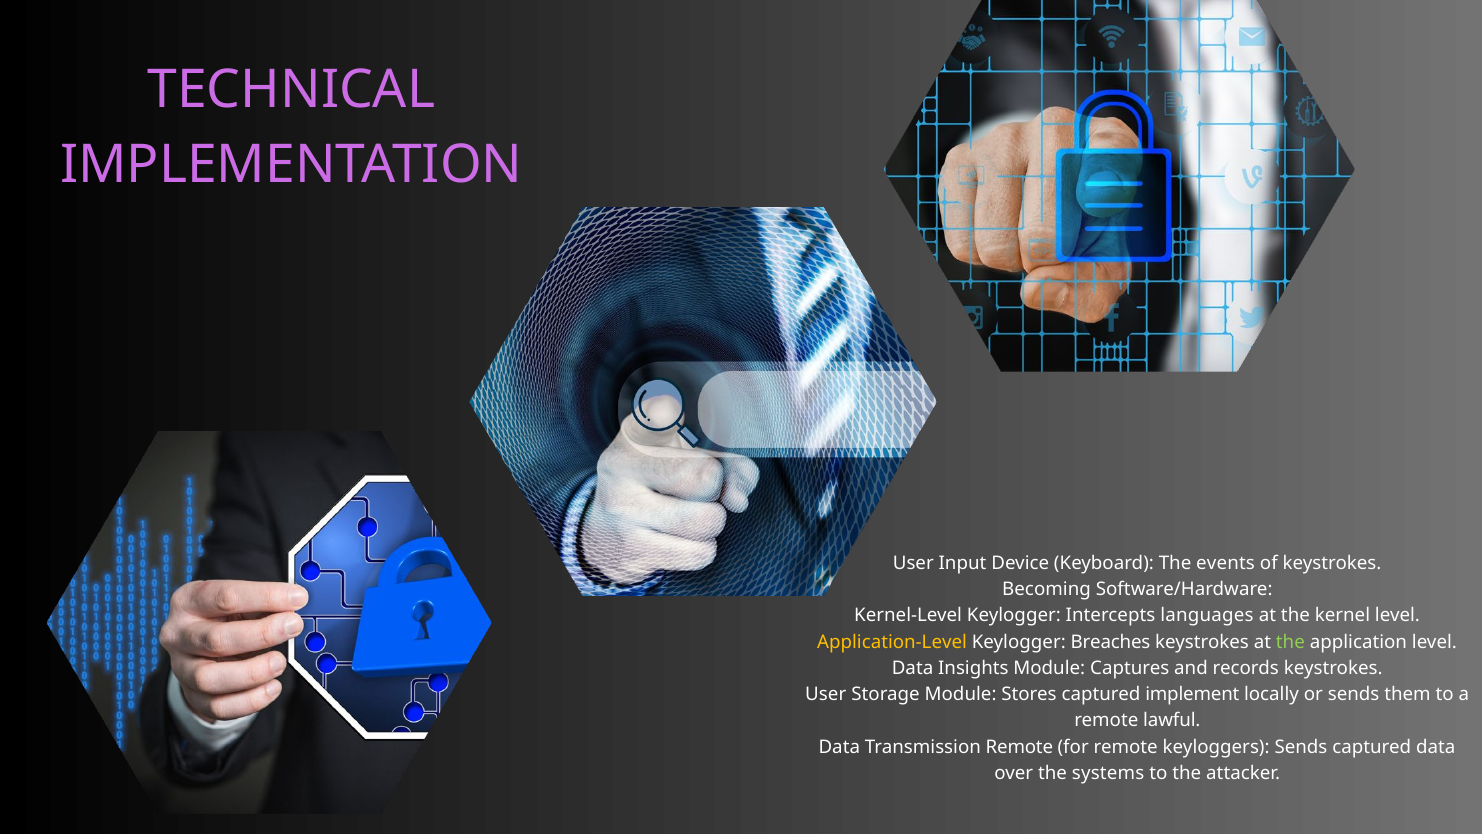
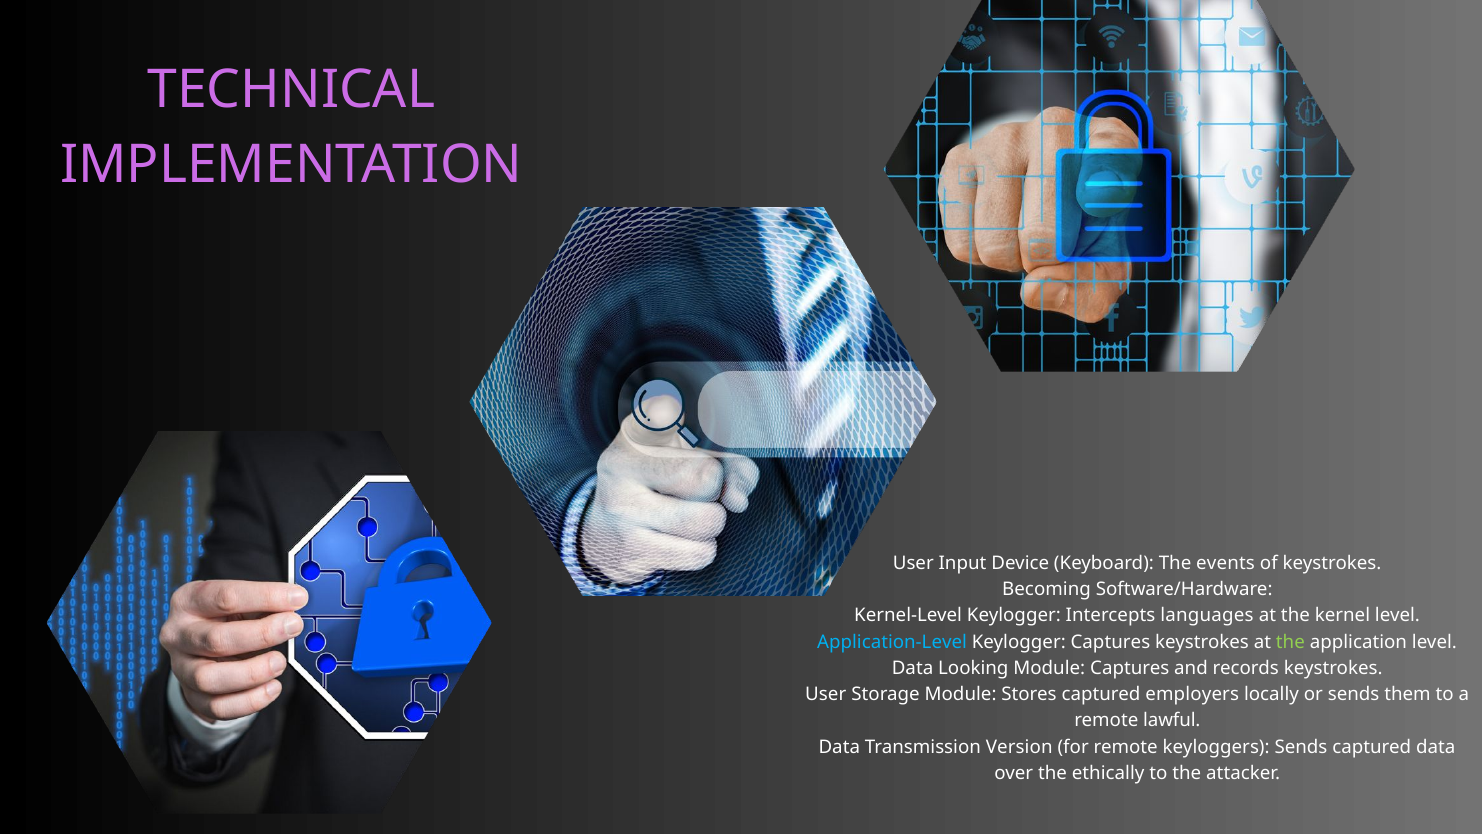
Application-Level colour: yellow -> light blue (892, 642)
Keylogger Breaches: Breaches -> Captures (1110, 642)
Insights: Insights -> Looking (973, 668)
implement: implement -> employers (1192, 694)
Transmission Remote: Remote -> Version (1019, 747)
systems: systems -> ethically (1108, 773)
